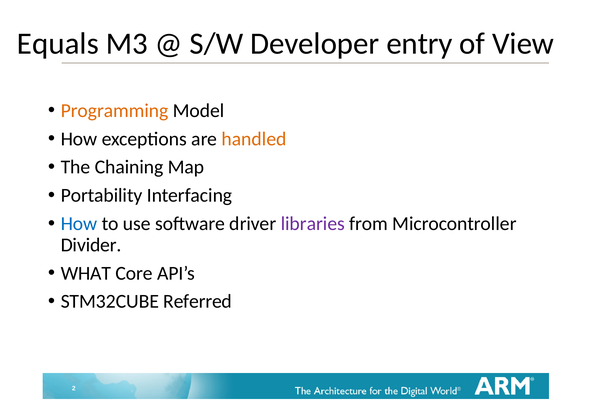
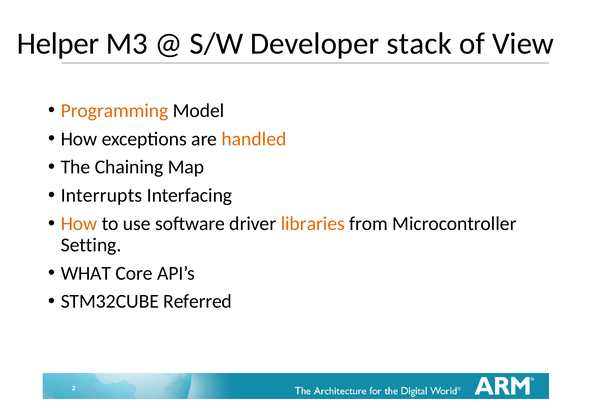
Equals: Equals -> Helper (58, 44)
entry: entry -> stack (419, 44)
Portability: Portability -> Interrupts (101, 196)
How colour: blue -> orange (79, 224)
libraries colour: purple -> orange (313, 224)
Divider: Divider -> Setting (91, 245)
